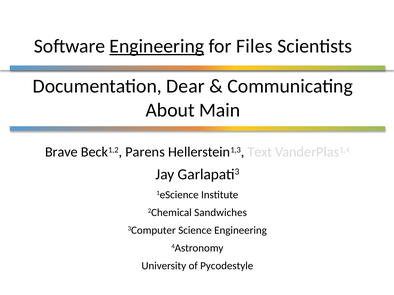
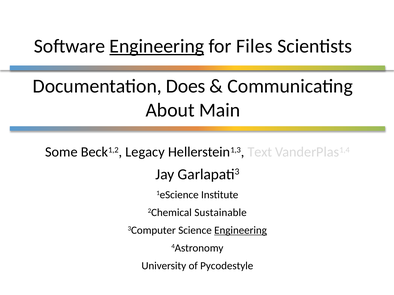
Dear: Dear -> Does (186, 86)
Brave: Brave -> Some (61, 152)
Parens: Parens -> Legacy (145, 152)
Sandwiches: Sandwiches -> Sustainable (221, 213)
Engineering underline: none -> present (241, 231)
